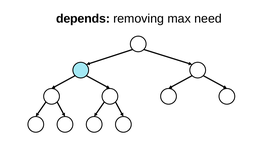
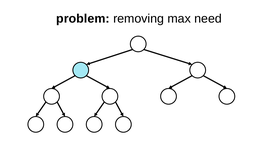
depends: depends -> problem (83, 19)
